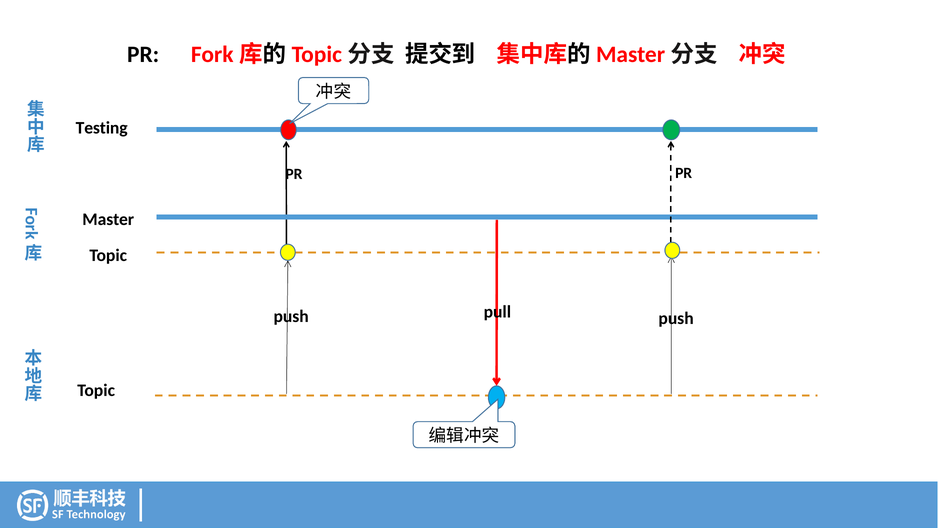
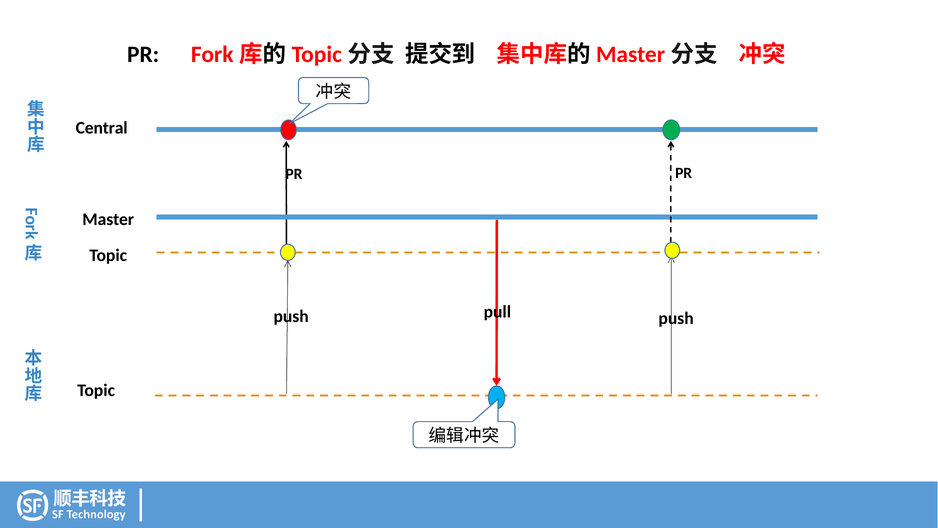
Testing: Testing -> Central (102, 128)
